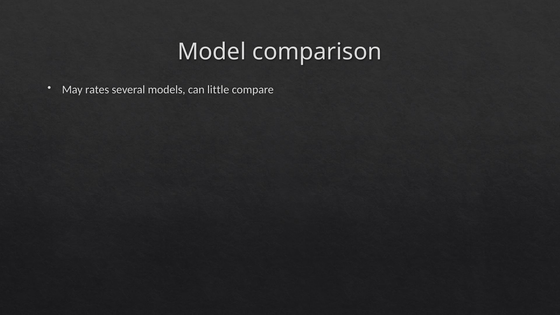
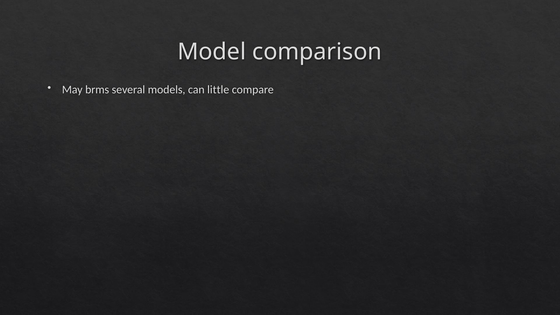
rates: rates -> brms (97, 89)
